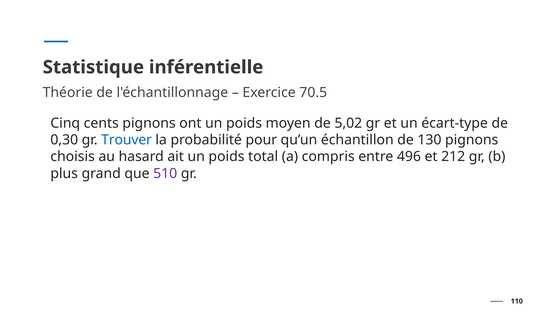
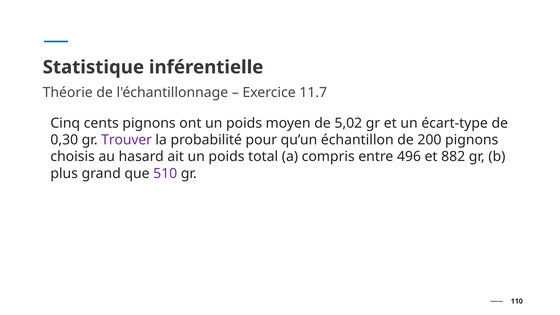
70.5: 70.5 -> 11.7 (313, 93)
Trouver colour: blue -> purple (127, 140)
130: 130 -> 200 (429, 140)
212: 212 -> 882 (453, 157)
